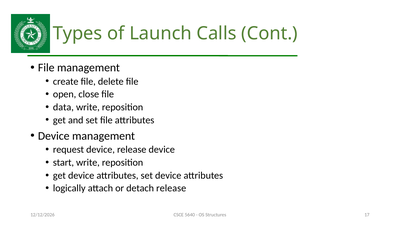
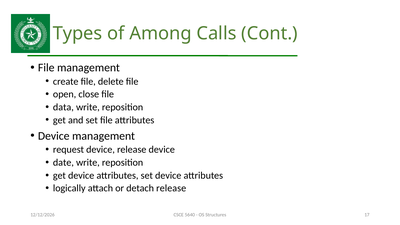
Launch: Launch -> Among (161, 34)
start: start -> date (63, 163)
